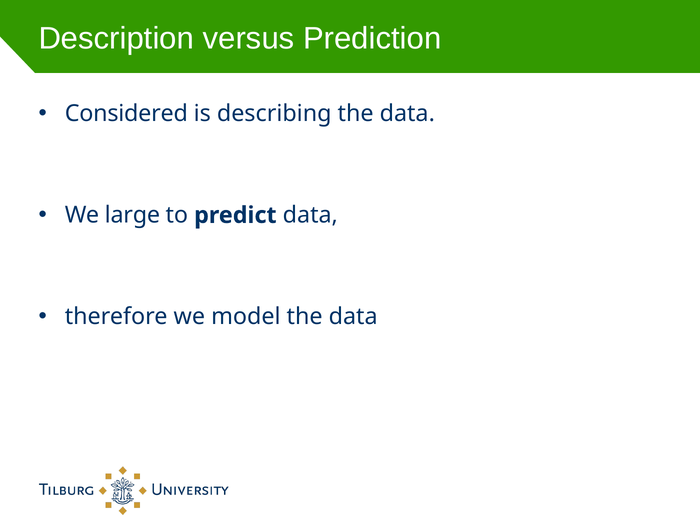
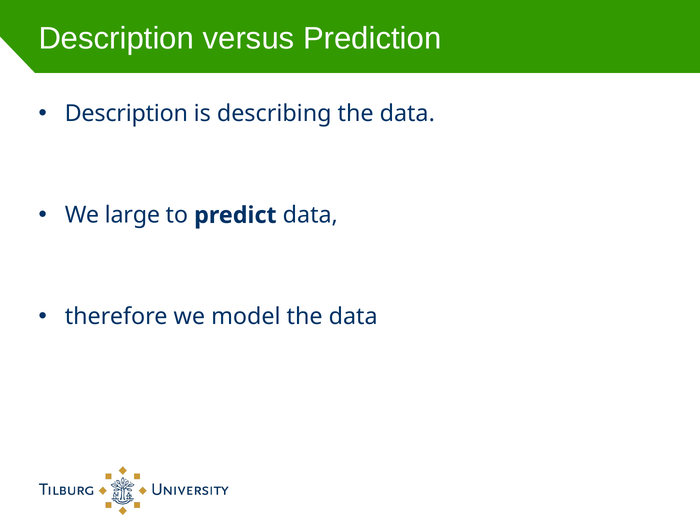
Considered: Considered -> Description (126, 114)
